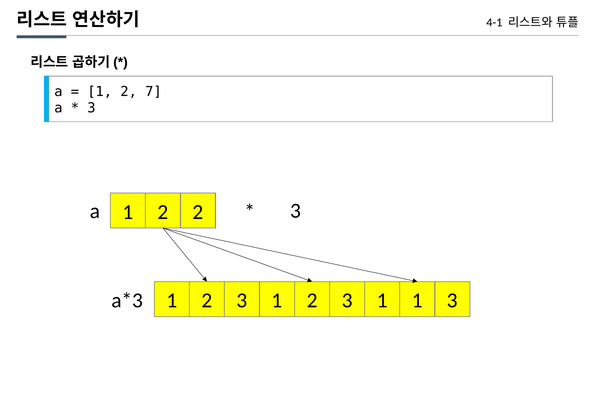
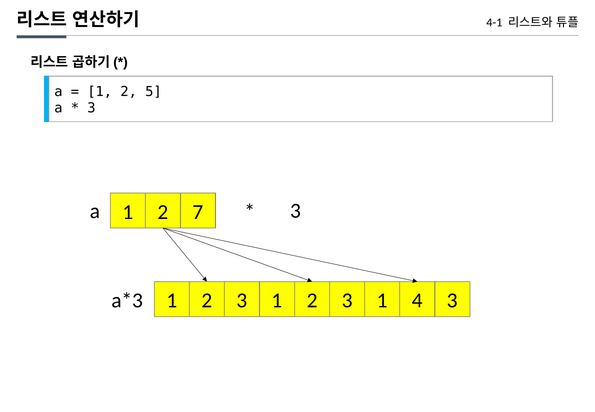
7: 7 -> 5 (153, 92)
2 2: 2 -> 7 (198, 212)
1 1: 1 -> 4 (417, 301)
